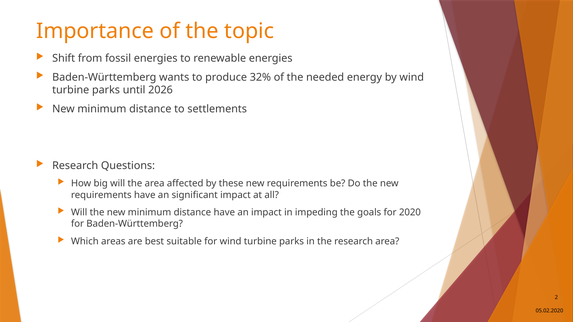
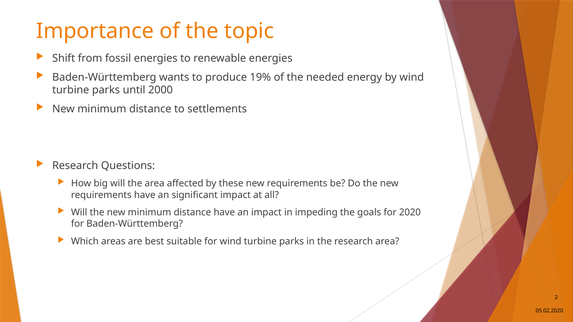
32%: 32% -> 19% (260, 77)
2026: 2026 -> 2000 (161, 90)
